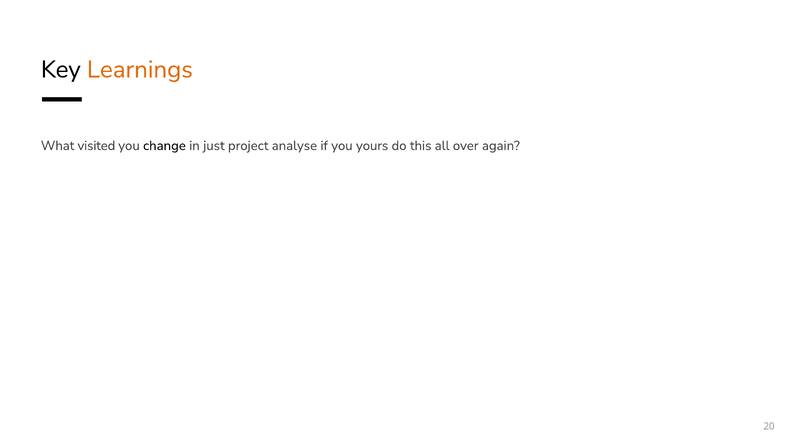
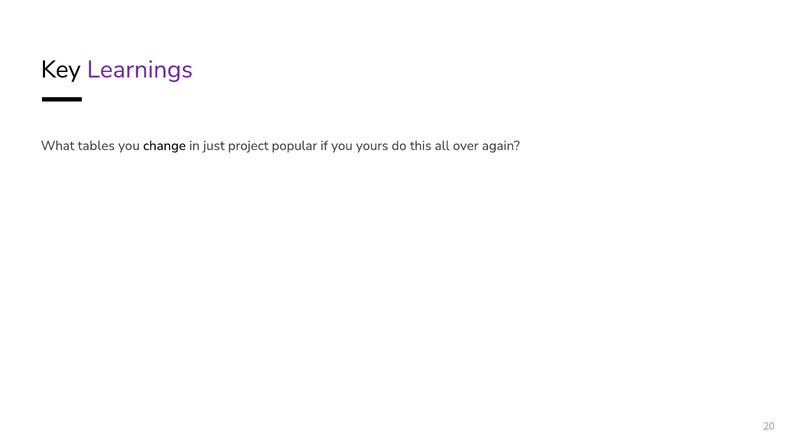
Learnings colour: orange -> purple (140, 69)
visited: visited -> tables (96, 146)
analyse: analyse -> popular (294, 146)
